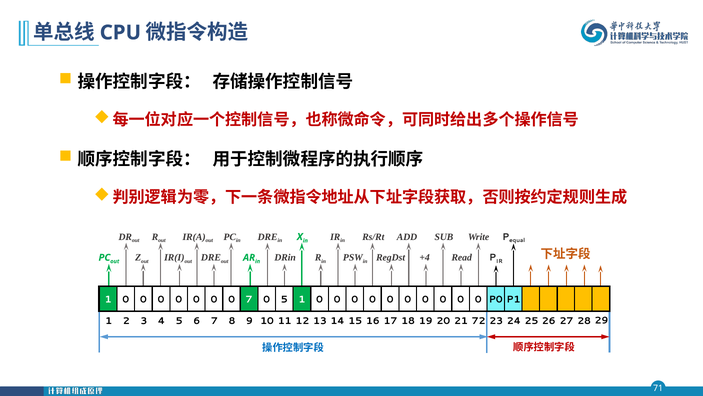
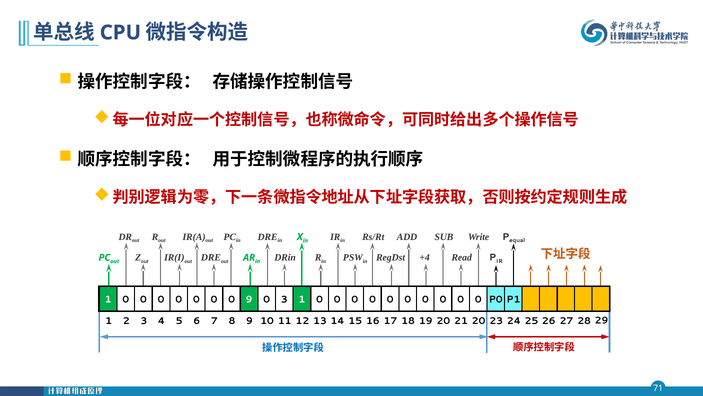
0 7: 7 -> 9 (249, 299)
0 5: 5 -> 3 (284, 299)
21 72: 72 -> 20 (479, 320)
